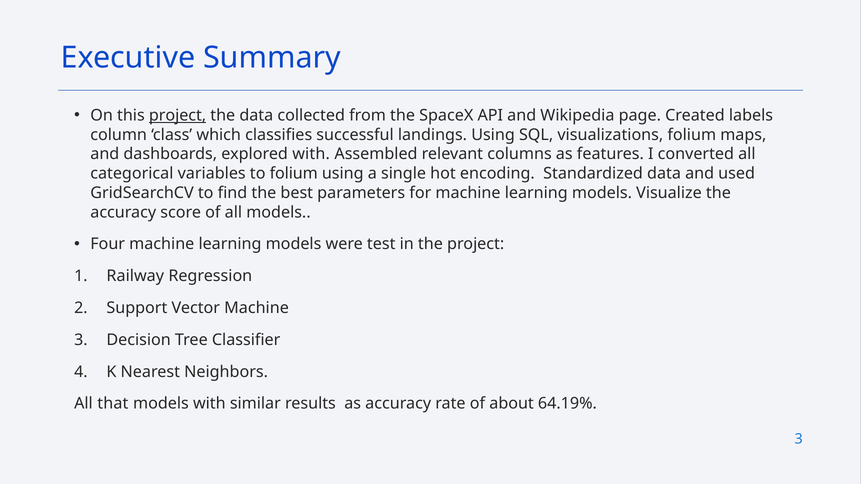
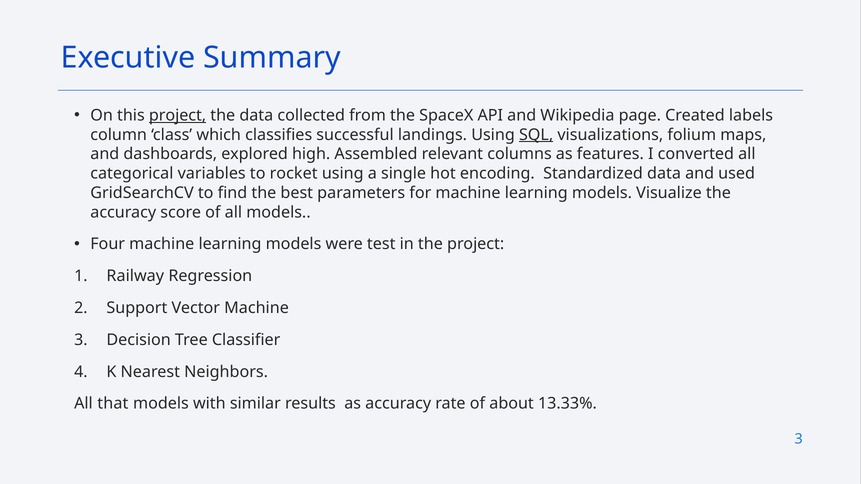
SQL underline: none -> present (536, 135)
explored with: with -> high (311, 154)
to folium: folium -> rocket (294, 174)
64.19%: 64.19% -> 13.33% (567, 404)
